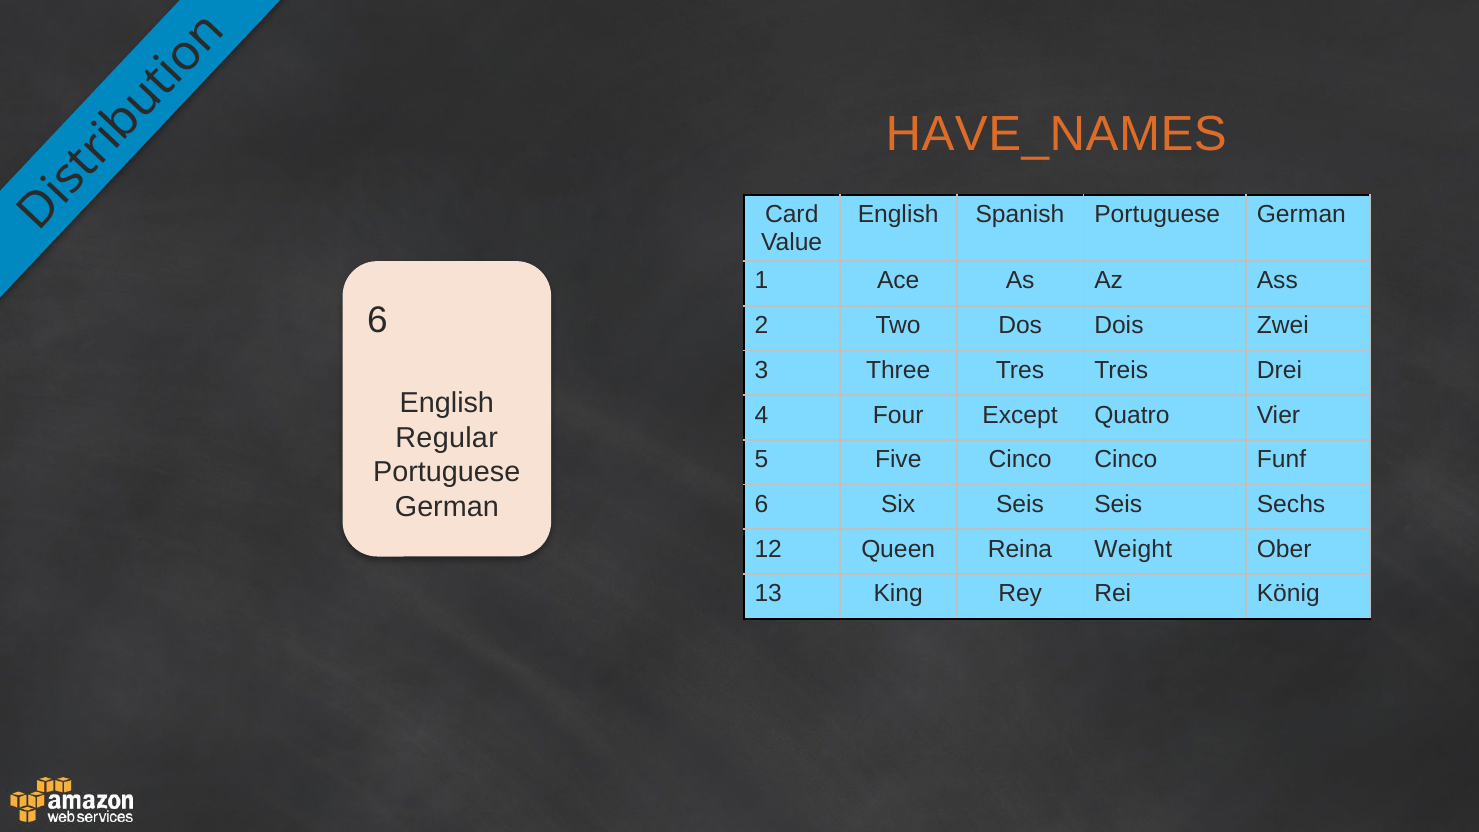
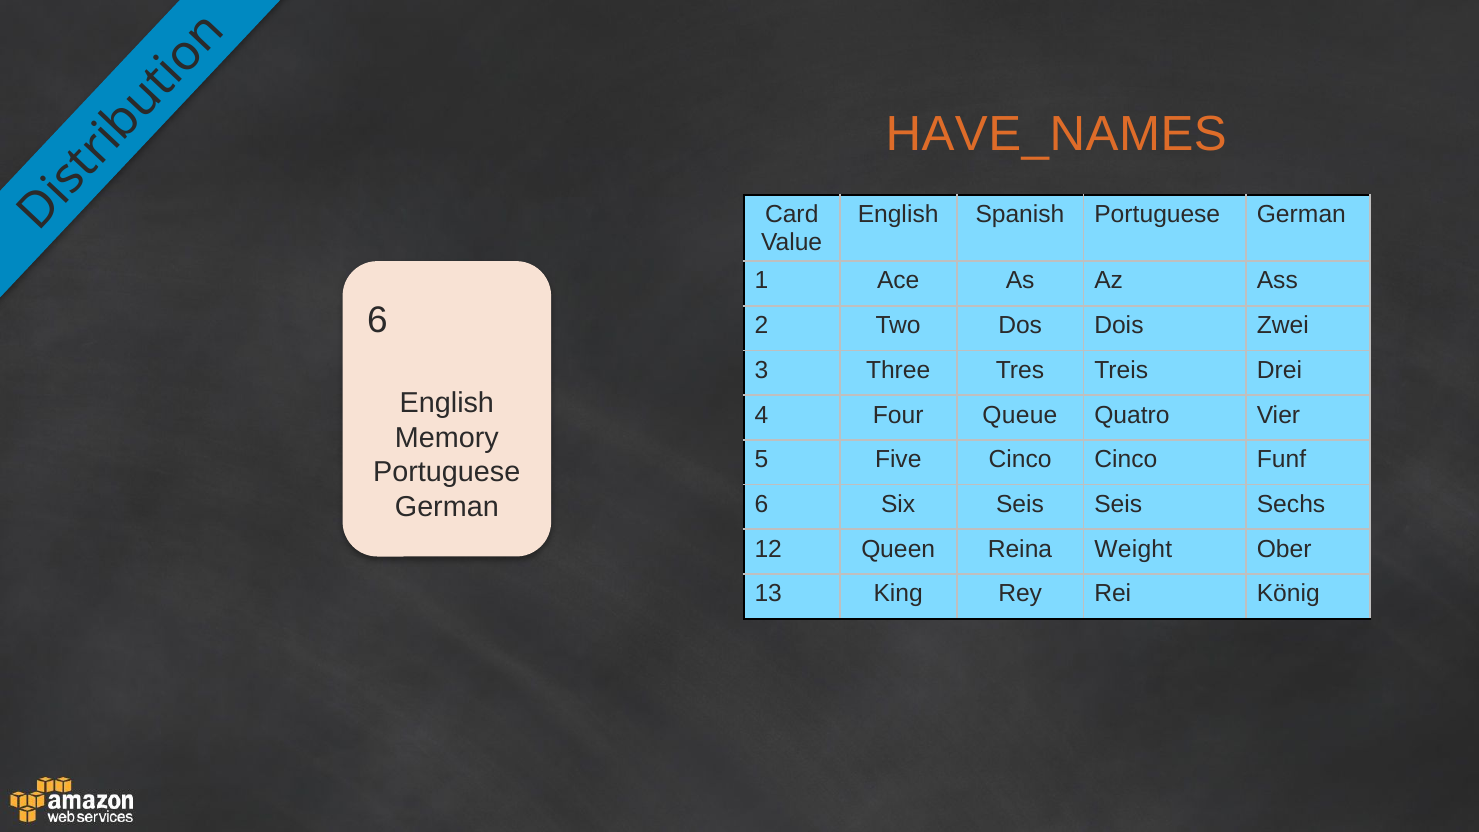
Except: Except -> Queue (1020, 415)
Regular: Regular -> Memory (447, 438)
